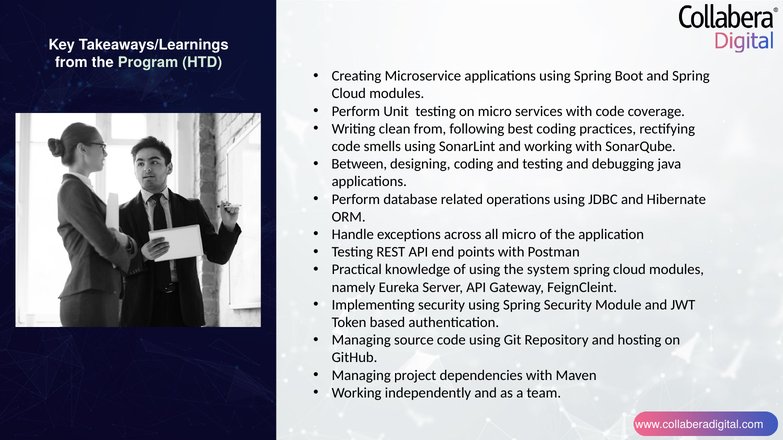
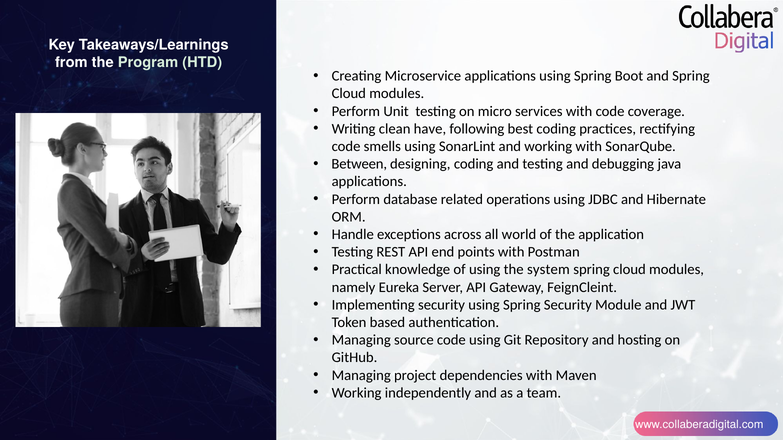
clean from: from -> have (430, 129)
all micro: micro -> world (519, 235)
